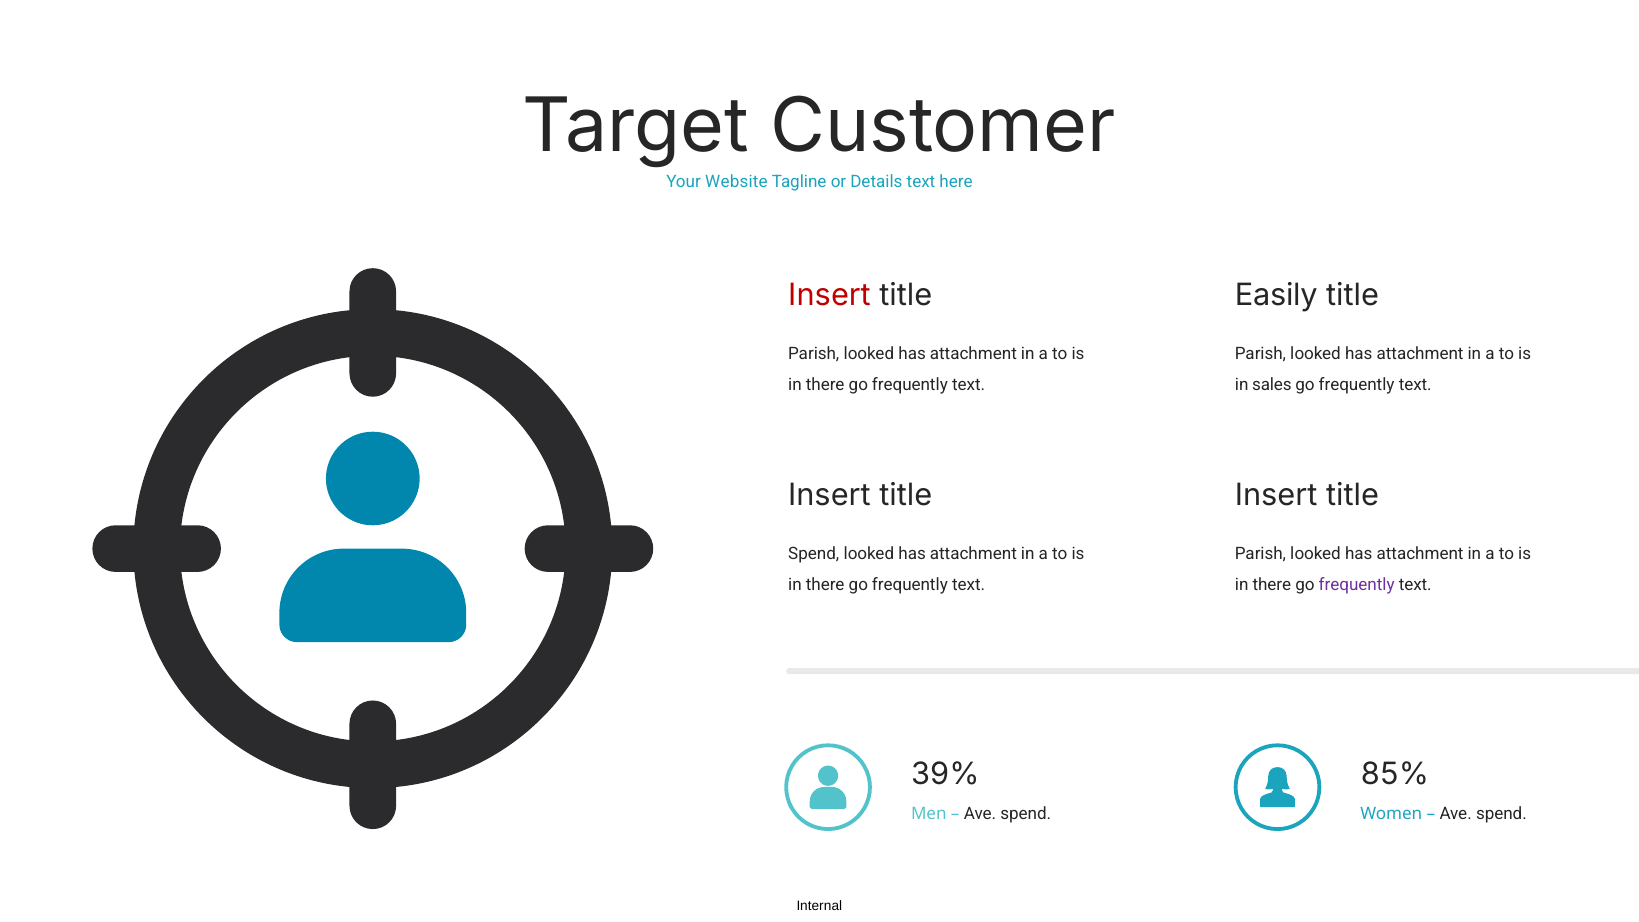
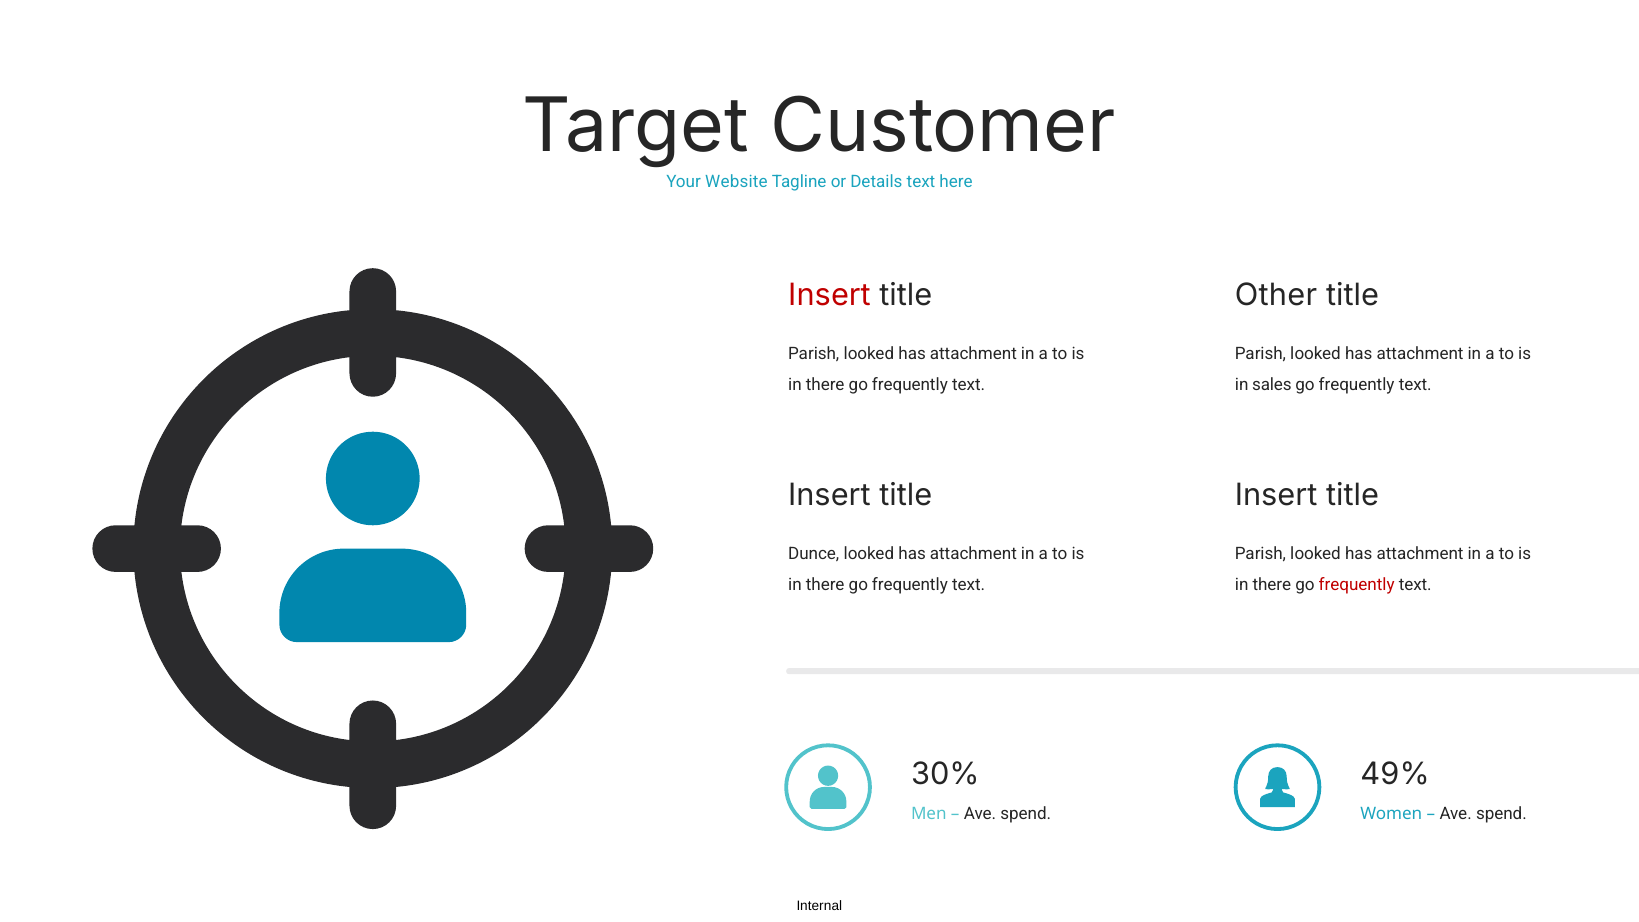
Easily: Easily -> Other (1276, 296)
Spend: Spend -> Dunce (814, 554)
frequently colour: purple -> red (1357, 584)
39%: 39% -> 30% (945, 774)
85%: 85% -> 49% (1395, 774)
